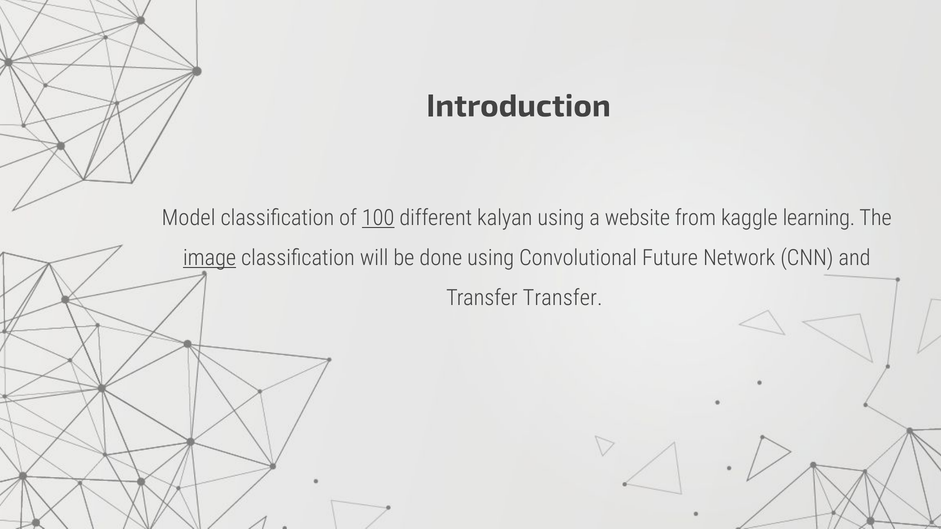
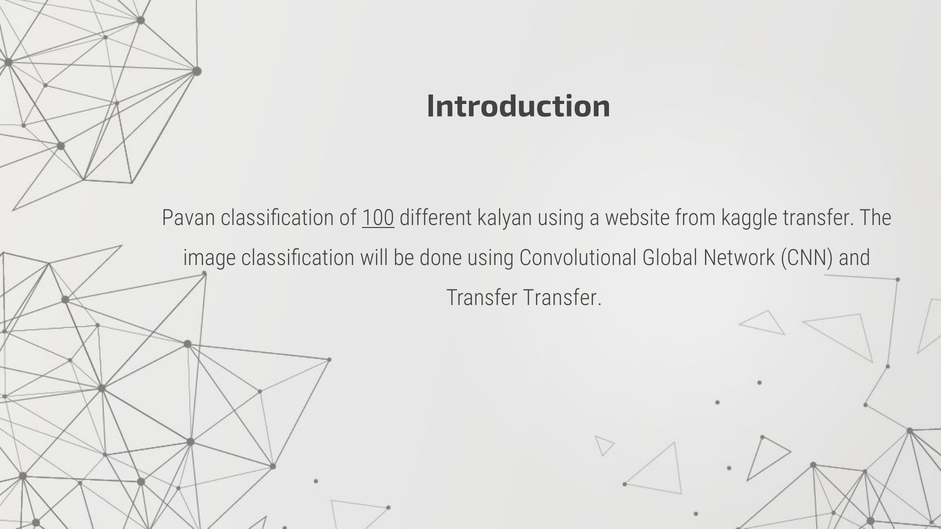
Model: Model -> Pavan (189, 218)
kaggle learning: learning -> transfer (819, 218)
image underline: present -> none (210, 258)
Future: Future -> Global (670, 258)
